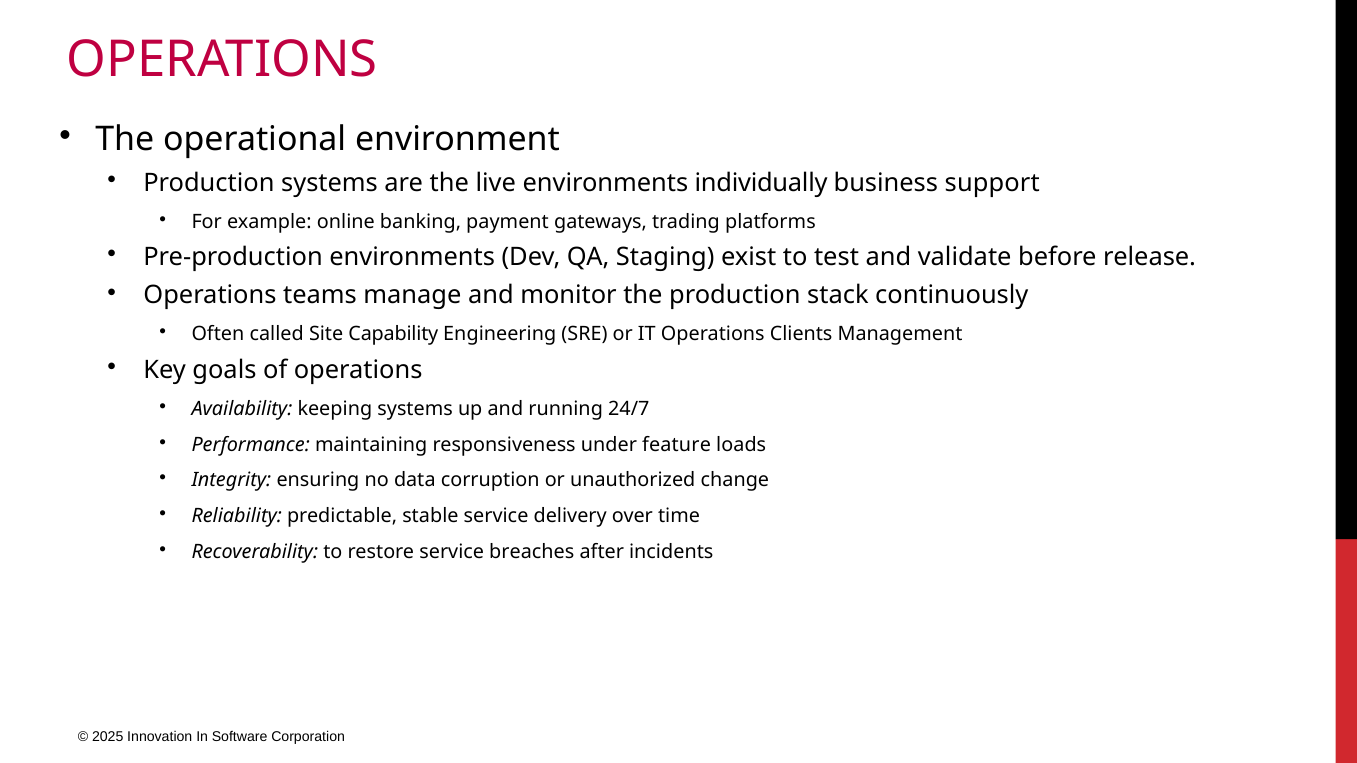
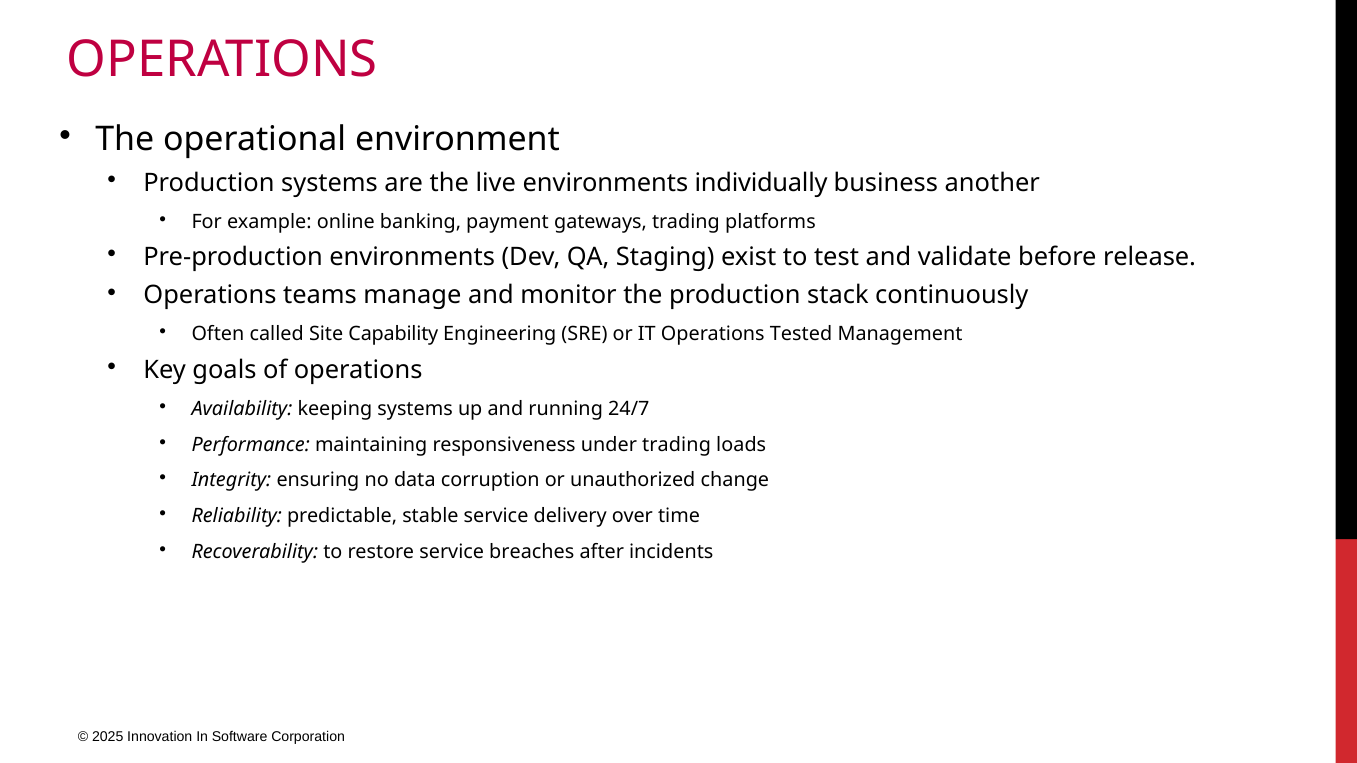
support: support -> another (992, 183)
Clients: Clients -> Tested (801, 334)
under feature: feature -> trading (677, 445)
